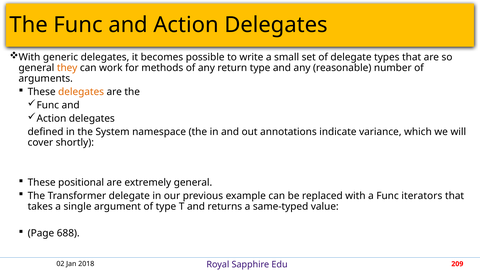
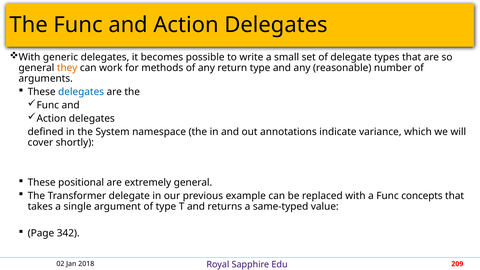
delegates colour: orange -> blue (81, 92)
iterators: iterators -> concepts (422, 196)
688: 688 -> 342 (68, 233)
